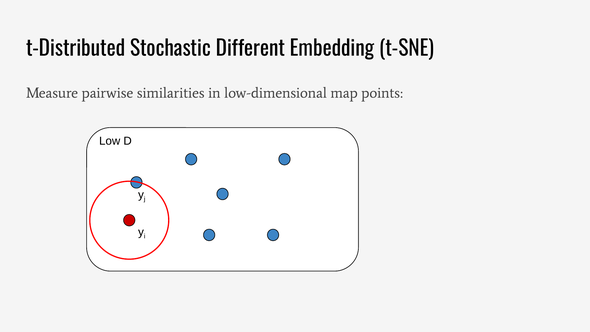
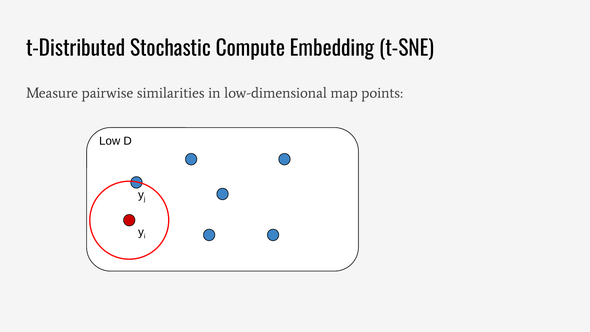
Different: Different -> Compute (250, 49)
